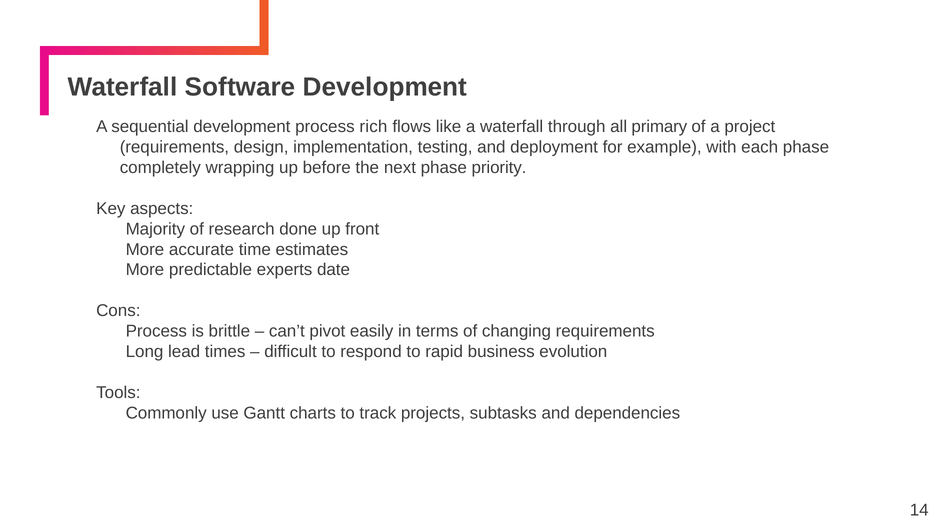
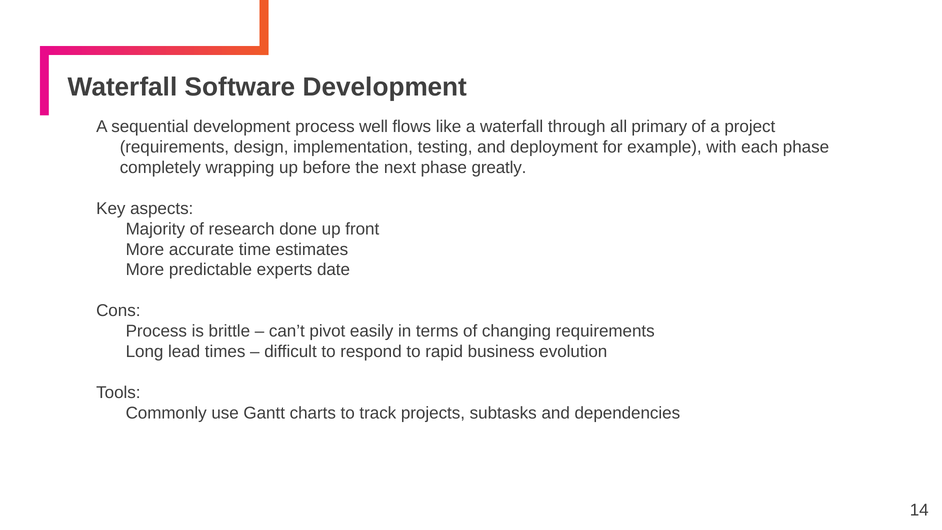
rich: rich -> well (374, 127)
priority: priority -> greatly (499, 168)
